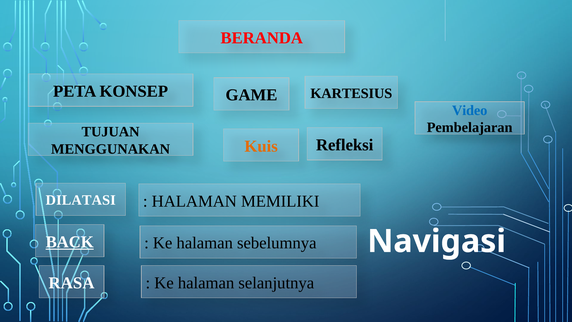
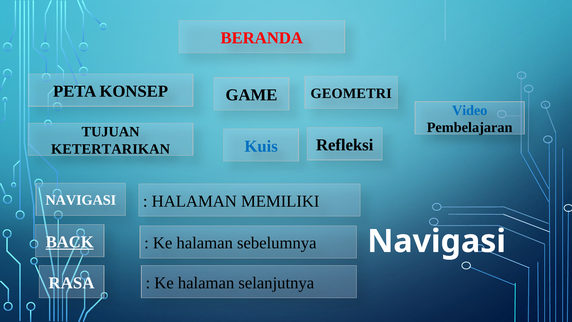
KARTESIUS: KARTESIUS -> GEOMETRI (351, 93)
Kuis colour: orange -> blue (261, 146)
MENGGUNAKAN: MENGGUNAKAN -> KETERTARIKAN (111, 149)
DILATASI: DILATASI -> NAVIGASI (81, 200)
